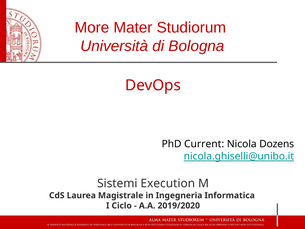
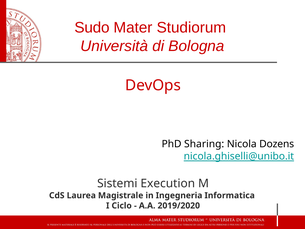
More: More -> Sudo (92, 28)
Current: Current -> Sharing (204, 144)
